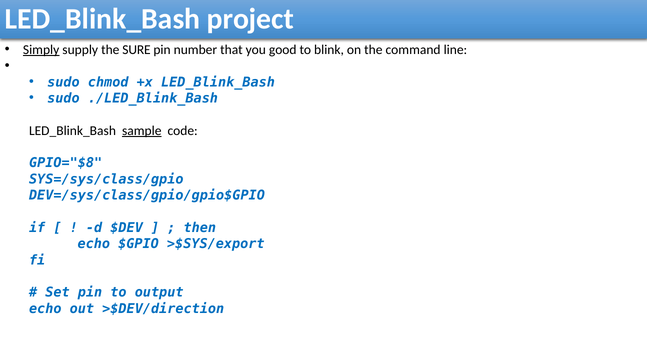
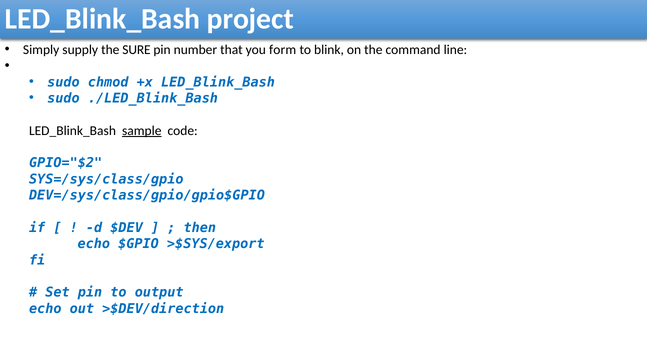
Simply underline: present -> none (41, 50)
good: good -> form (283, 50)
GPIO="$8: GPIO="$8 -> GPIO="$2 (66, 163)
